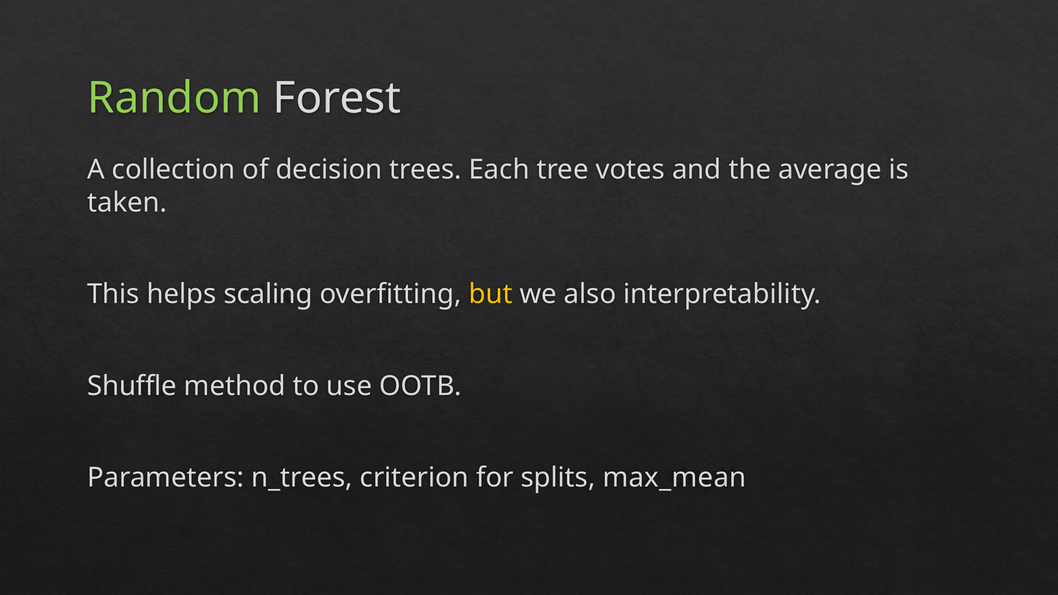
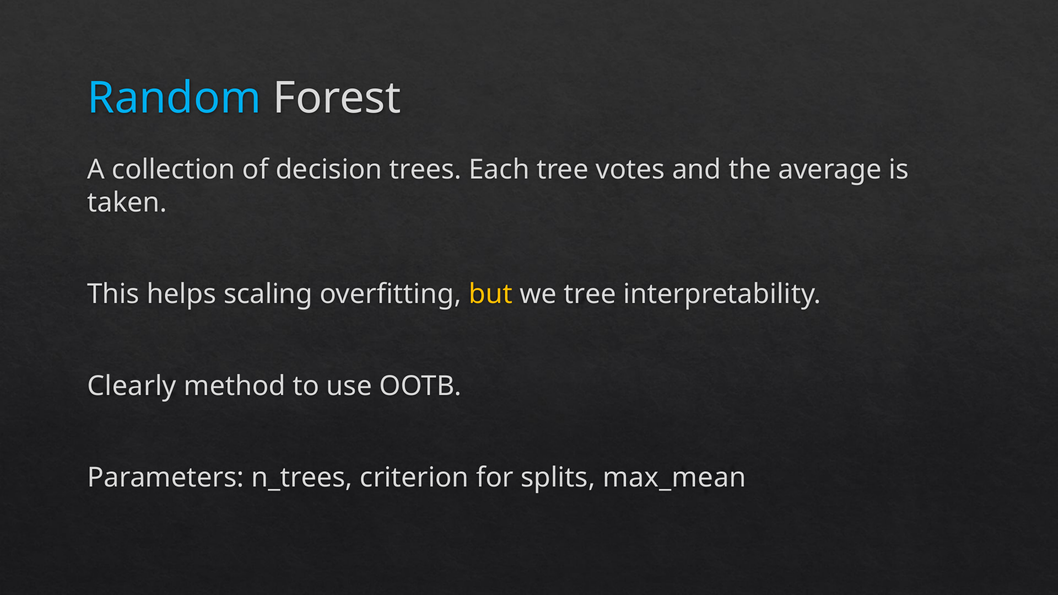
Random colour: light green -> light blue (174, 98)
we also: also -> tree (590, 294)
Shuffle: Shuffle -> Clearly (132, 386)
